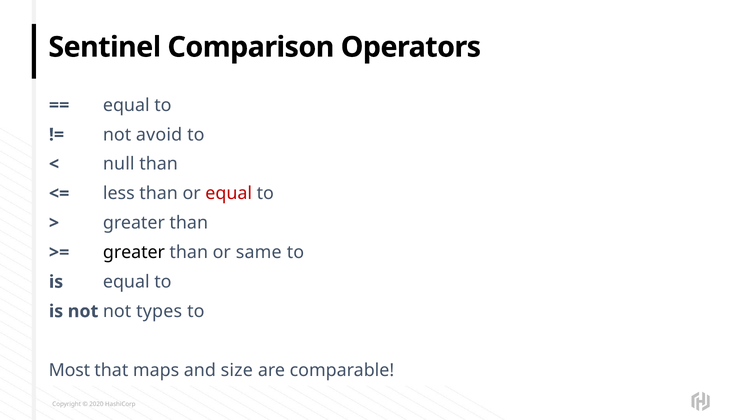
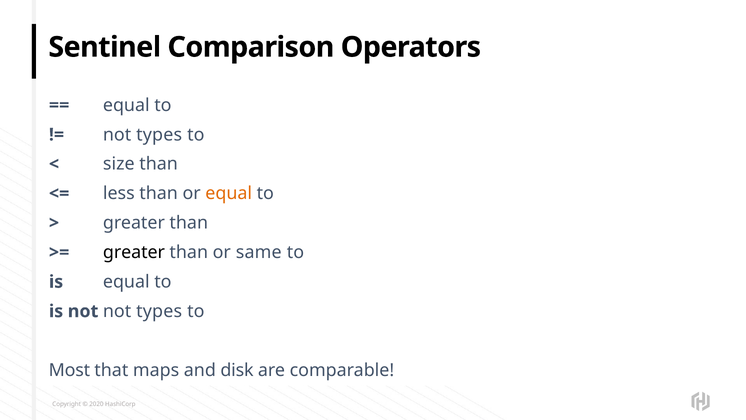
avoid: avoid -> types (159, 135)
null: null -> size (119, 164)
equal colour: red -> orange (229, 193)
size: size -> disk (237, 370)
